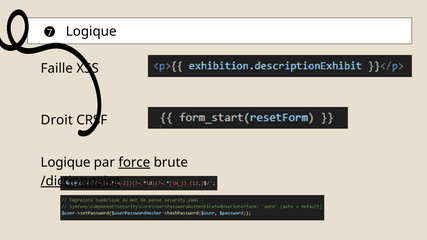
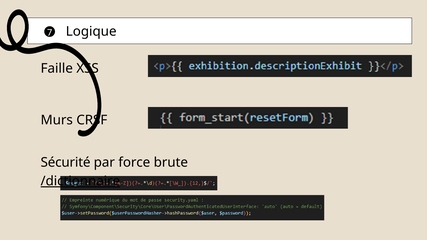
Droit: Droit -> Murs (57, 120)
Logique: Logique -> Sécurité (66, 163)
force underline: present -> none (134, 163)
